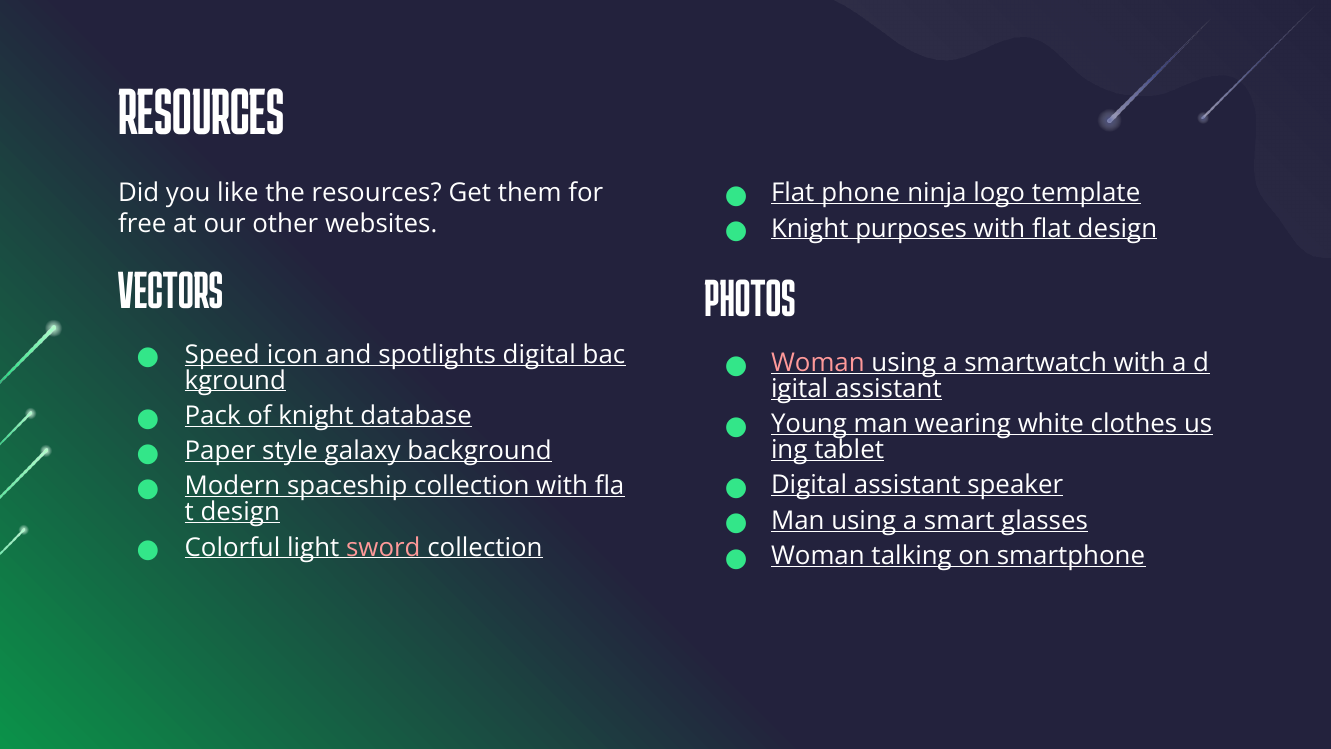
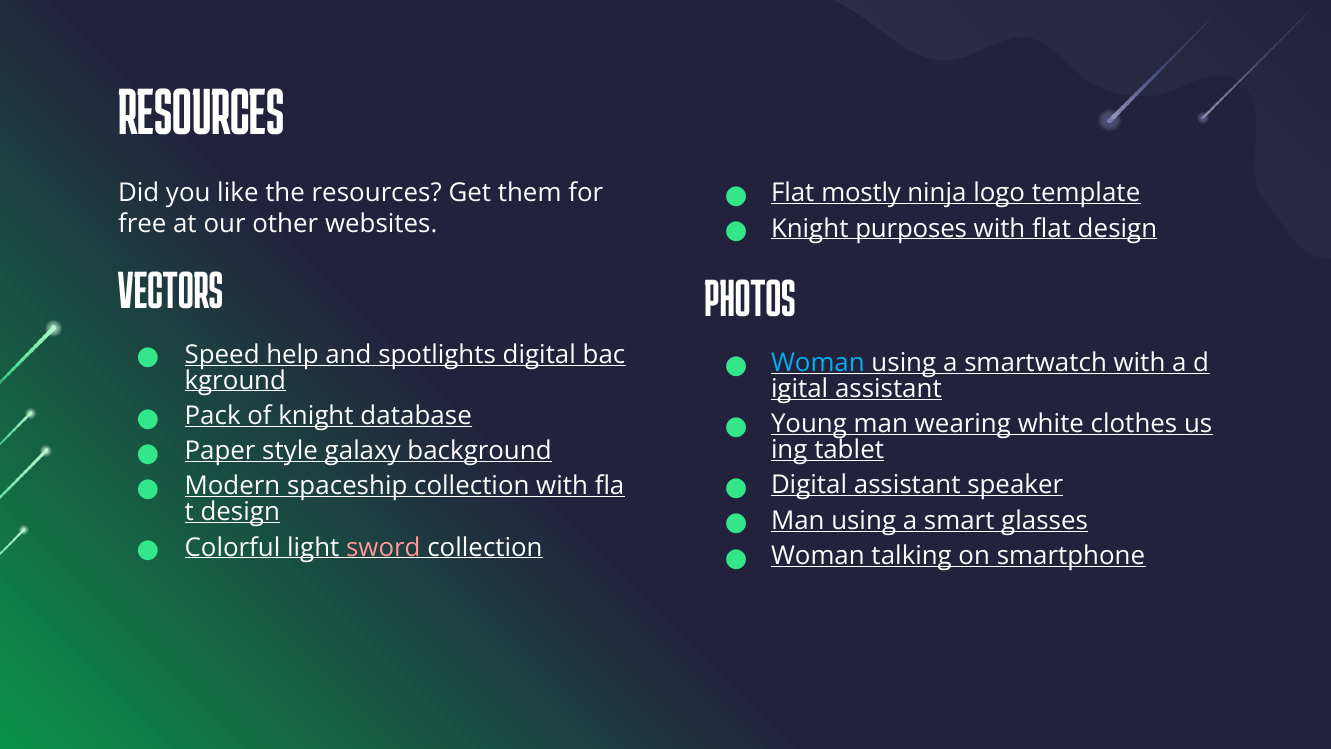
phone: phone -> mostly (861, 193)
icon: icon -> help (293, 355)
Woman colour: pink -> light blue (818, 363)
